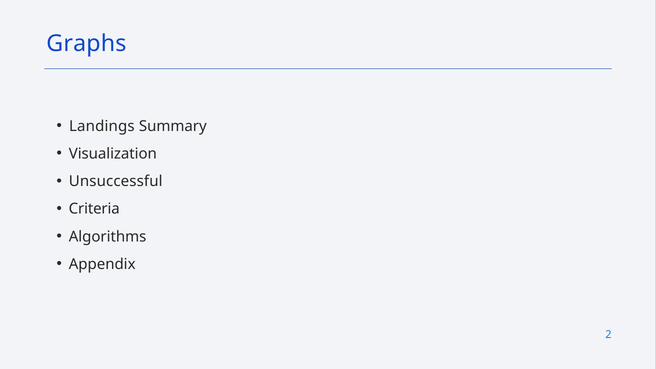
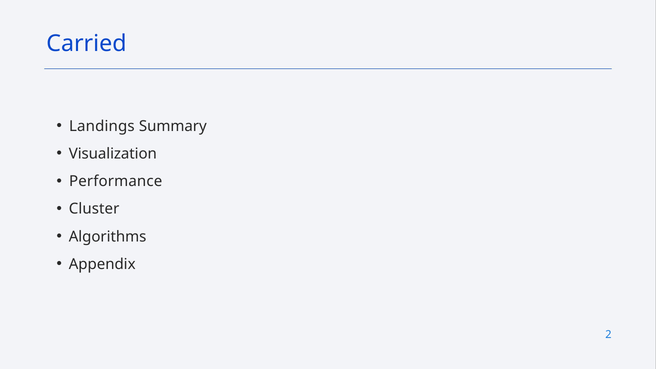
Graphs: Graphs -> Carried (86, 44)
Unsuccessful: Unsuccessful -> Performance (116, 181)
Criteria: Criteria -> Cluster (94, 209)
